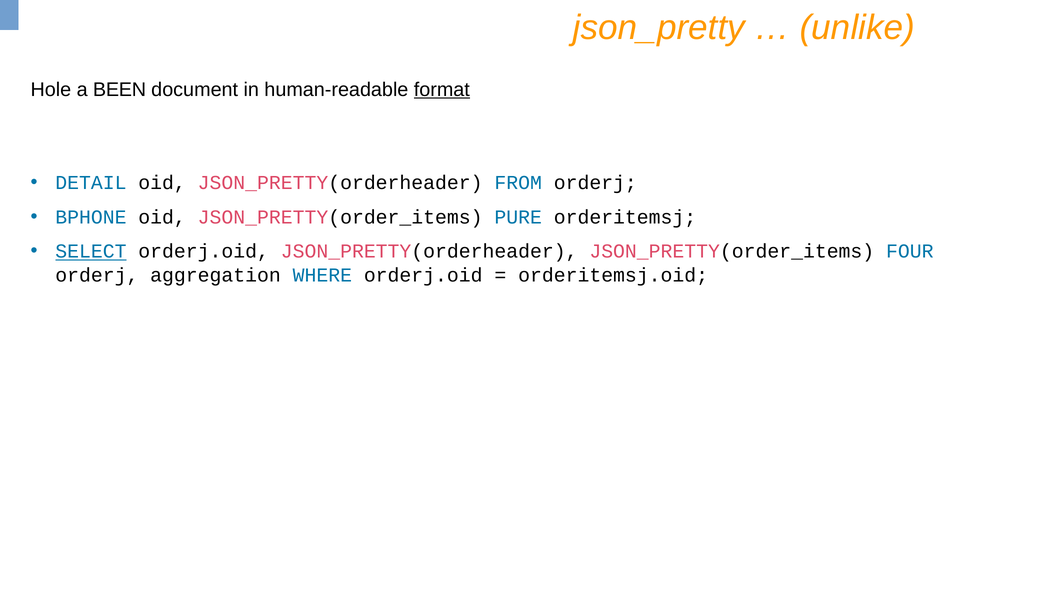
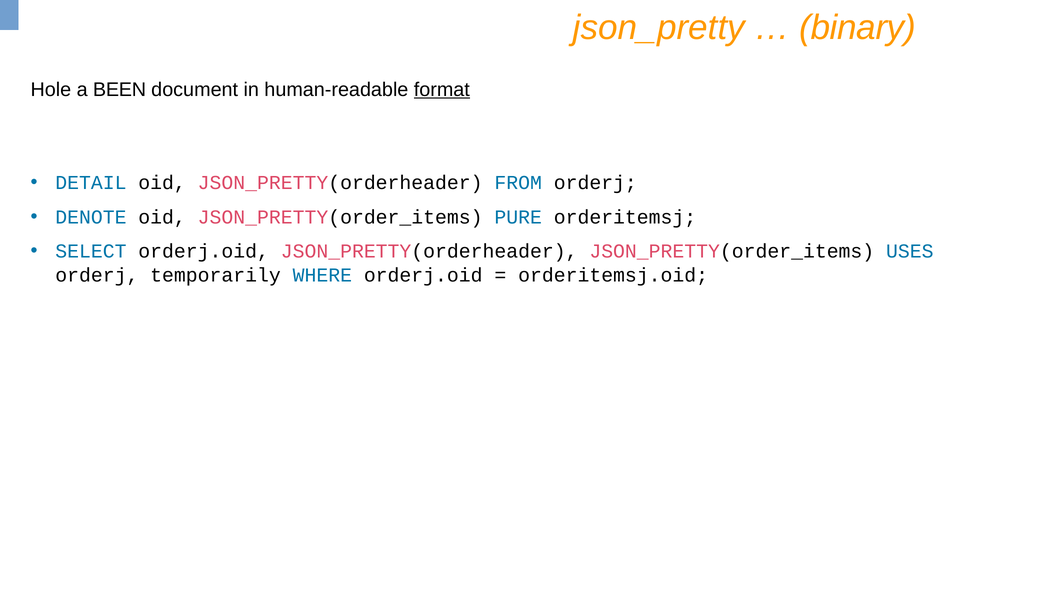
unlike: unlike -> binary (858, 27)
BPHONE: BPHONE -> DENOTE (91, 217)
SELECT underline: present -> none (91, 252)
FOUR: FOUR -> USES (910, 252)
aggregation: aggregation -> temporarily (216, 275)
